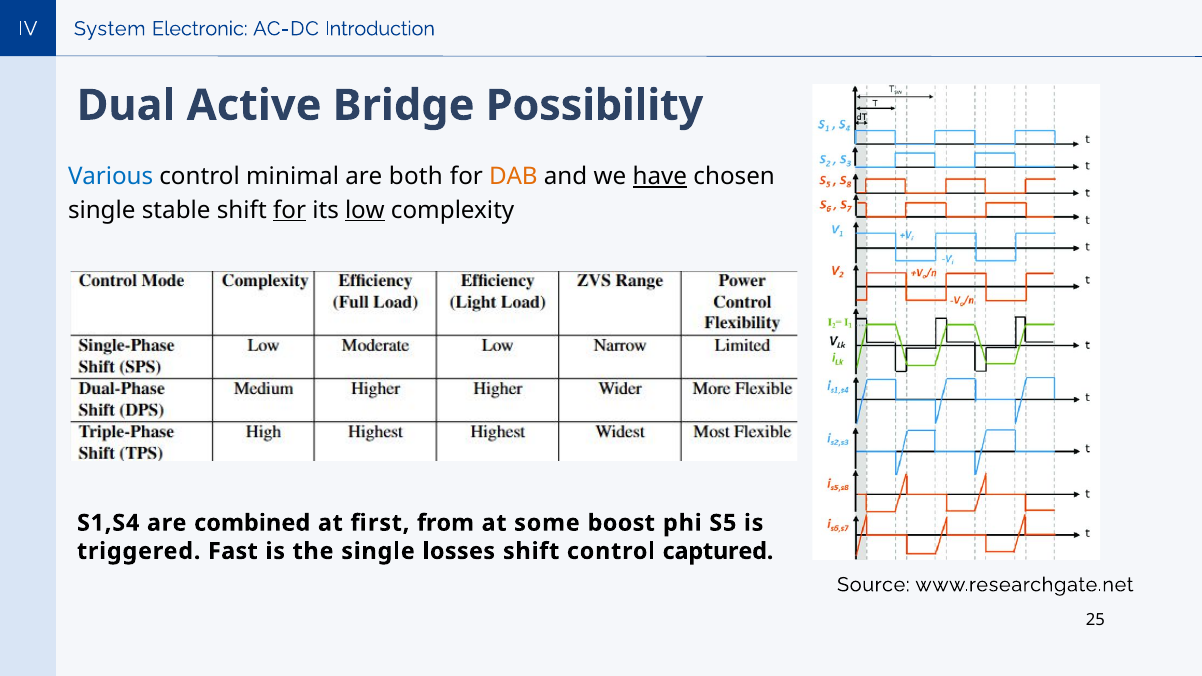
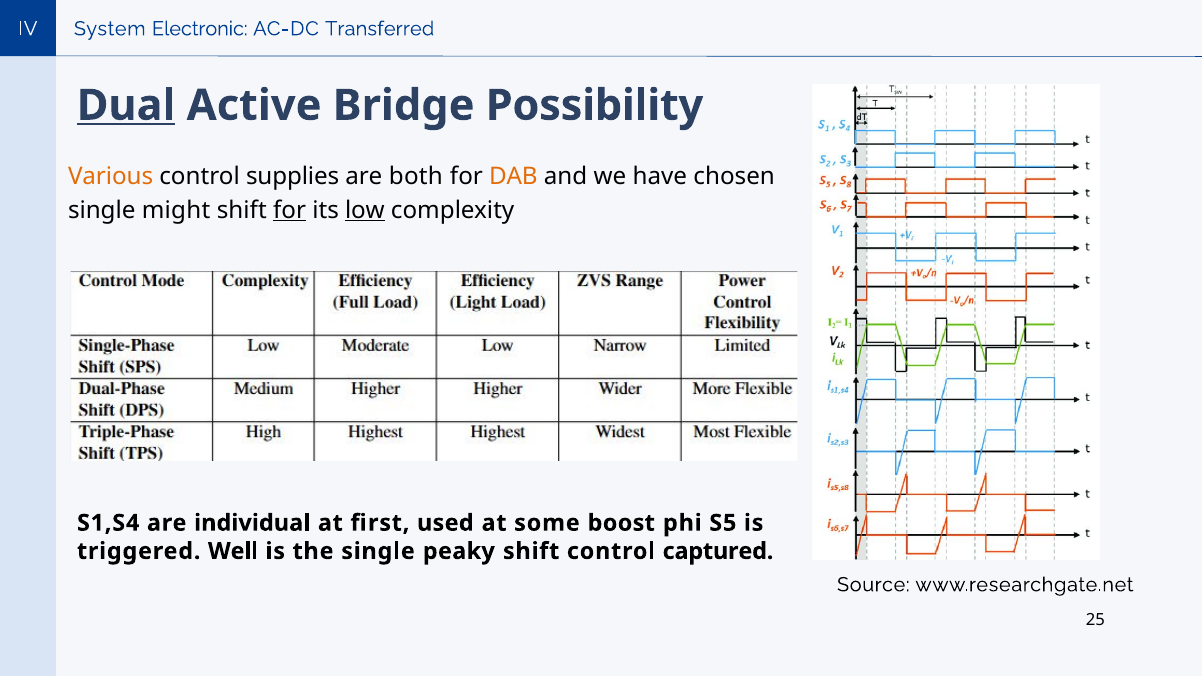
Introduction: Introduction -> Transferred (380, 29)
Dual underline: none -> present (126, 105)
Various colour: blue -> orange (111, 177)
minimal: minimal -> supplies (293, 177)
have underline: present -> none (660, 177)
stable: stable -> might (176, 210)
combined: combined -> individual (252, 523)
from: from -> used (445, 523)
Fast: Fast -> Well (233, 551)
losses: losses -> peaky (459, 551)
